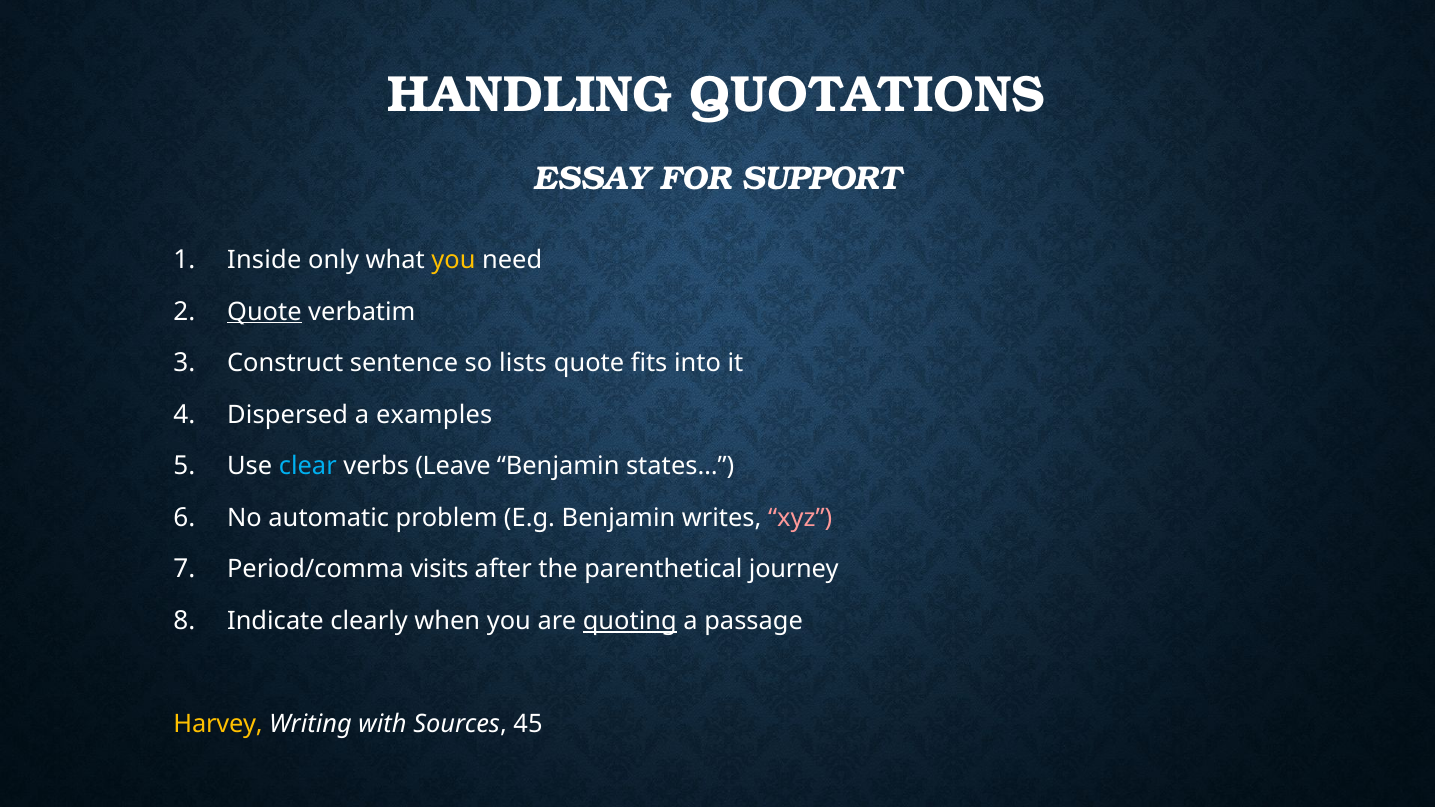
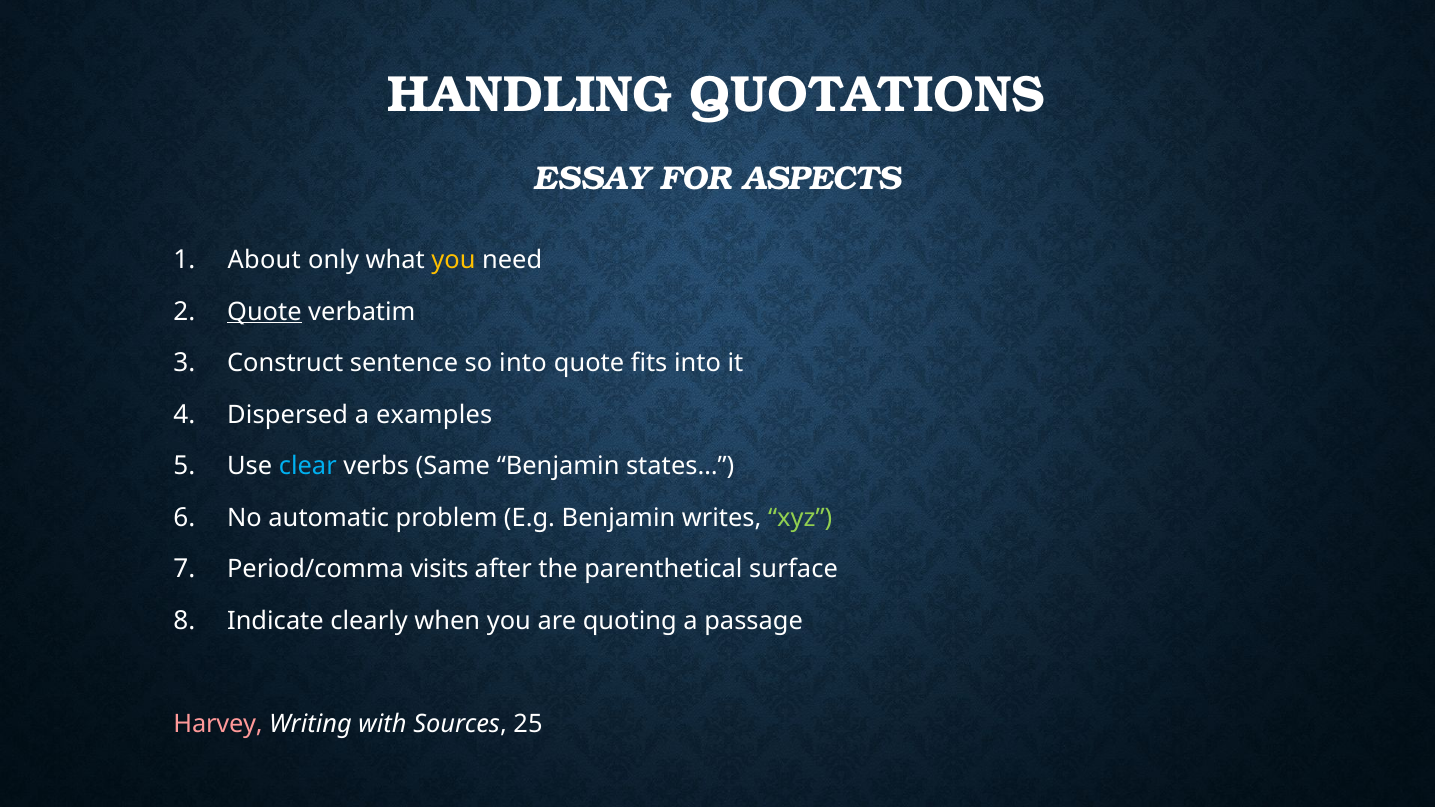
SUPPORT: SUPPORT -> ASPECTS (821, 179)
Inside: Inside -> About (264, 260)
so lists: lists -> into (523, 363)
Leave: Leave -> Same (453, 467)
xyz colour: pink -> light green (800, 518)
journey: journey -> surface (794, 570)
quoting underline: present -> none (630, 621)
Harvey colour: yellow -> pink (218, 724)
45: 45 -> 25 (528, 724)
